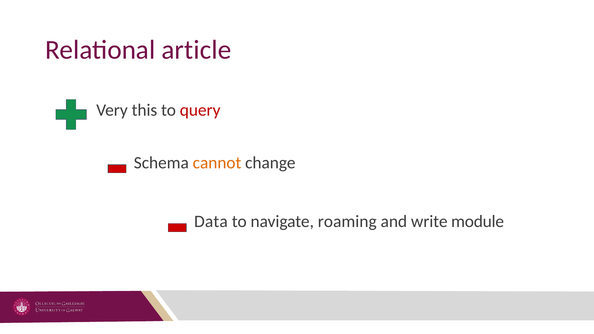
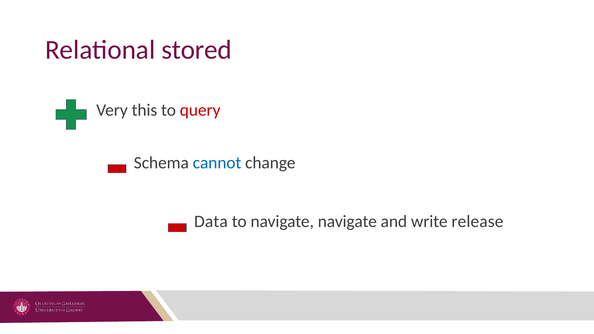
article: article -> stored (197, 50)
cannot colour: orange -> blue (217, 163)
navigate roaming: roaming -> navigate (347, 222)
module: module -> release (477, 222)
